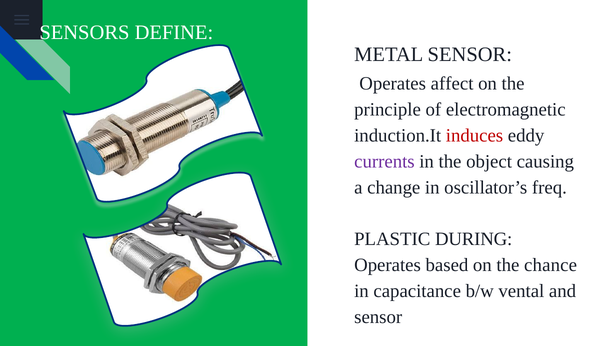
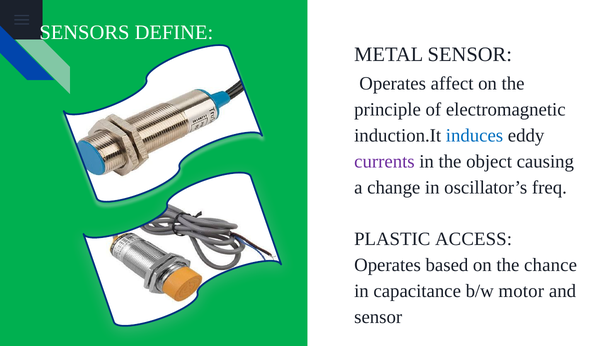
induces colour: red -> blue (474, 136)
DURING: DURING -> ACCESS (474, 239)
vental: vental -> motor (521, 291)
